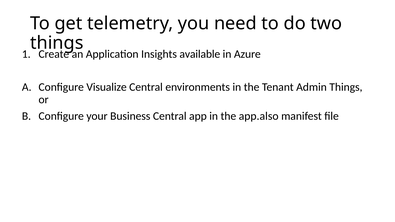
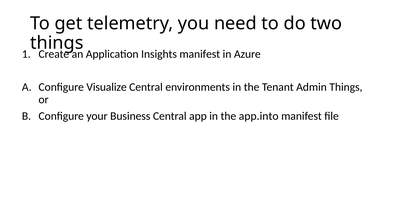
Insights available: available -> manifest (200, 54)
app.also: app.also -> app.into (259, 116)
